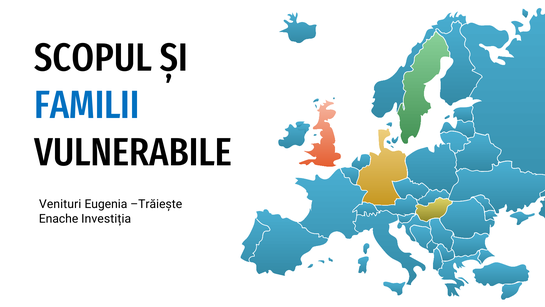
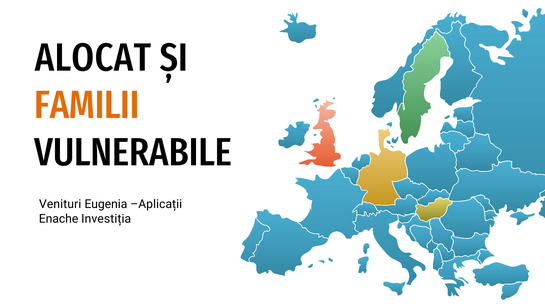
SCOPUL: SCOPUL -> ALOCAT (93, 58)
FAMILII colour: blue -> orange (87, 105)
Trăiește: Trăiește -> Aplicații (156, 204)
